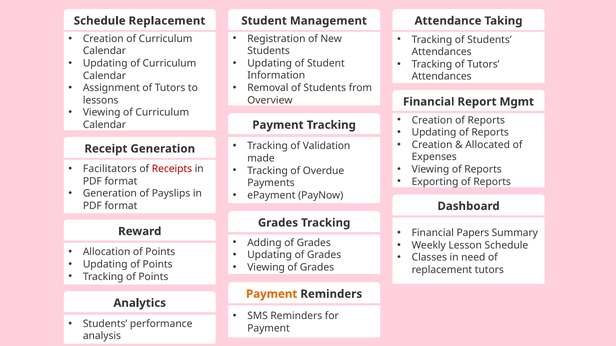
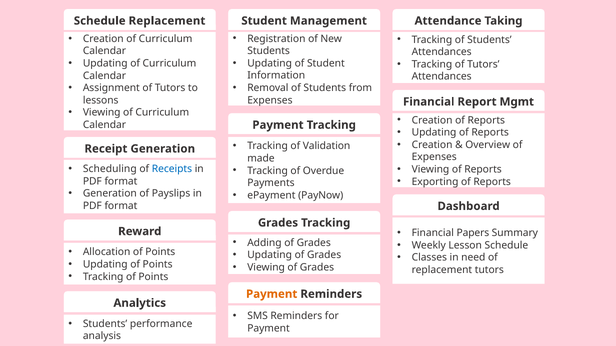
Overview: Overview -> Expenses (270, 100)
Allocated: Allocated -> Overview (488, 145)
Facilitators: Facilitators -> Scheduling (110, 169)
Receipts colour: red -> blue (172, 169)
